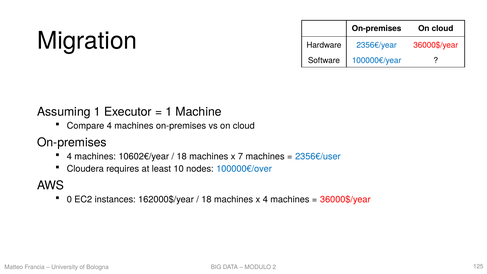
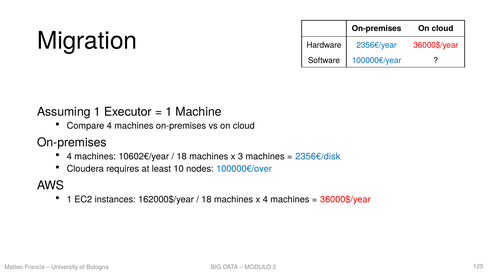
7: 7 -> 3 (240, 156)
2356€/user: 2356€/user -> 2356€/disk (318, 156)
0: 0 -> 1 (69, 199)
